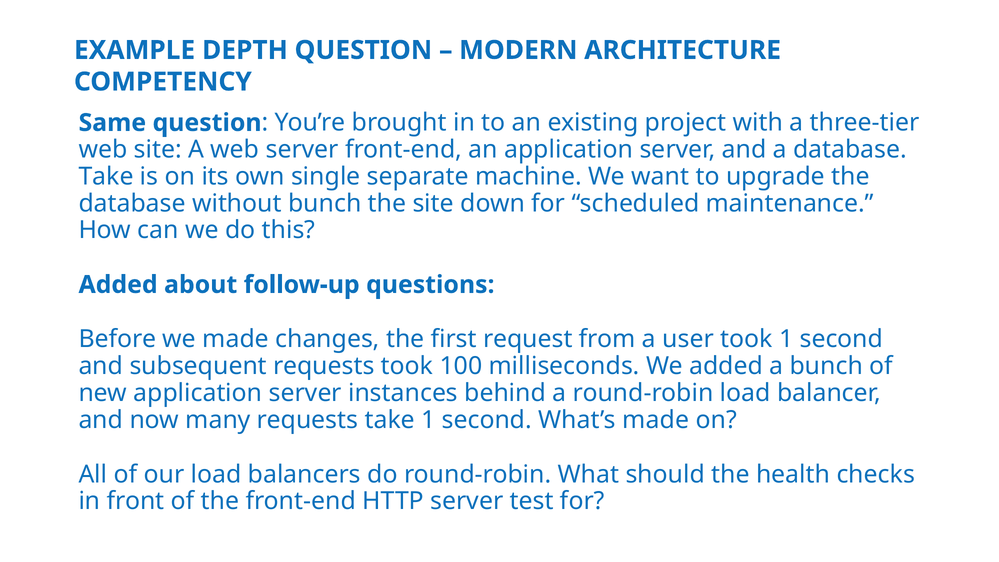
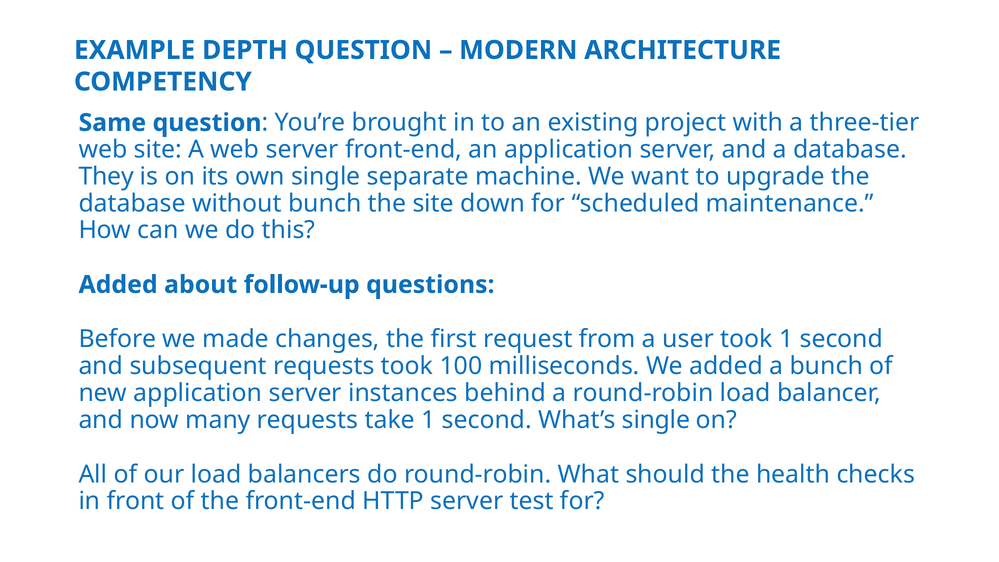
Take: Take -> They (106, 176)
What’s made: made -> single (656, 420)
